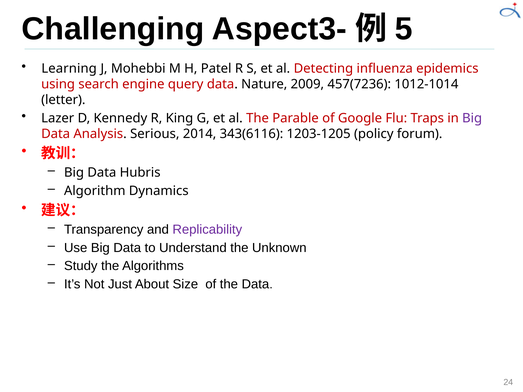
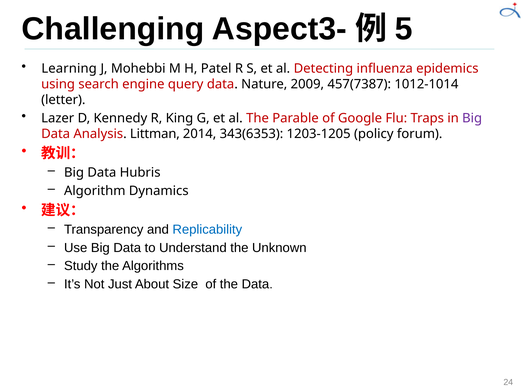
457(7236: 457(7236 -> 457(7387 (359, 84)
Serious: Serious -> Littman (155, 134)
343(6116: 343(6116 -> 343(6353 (251, 134)
Replicability colour: purple -> blue (207, 230)
